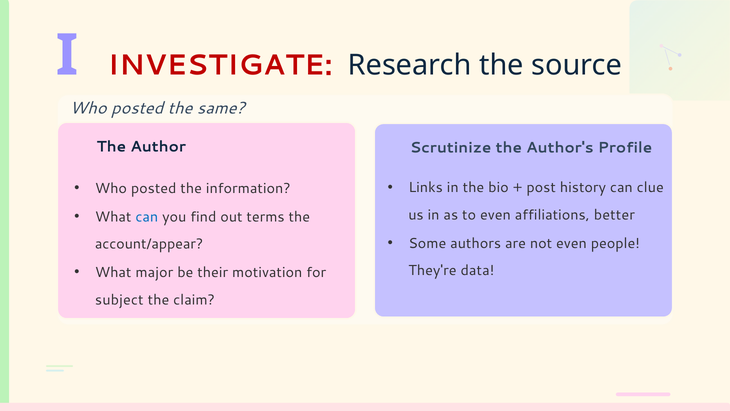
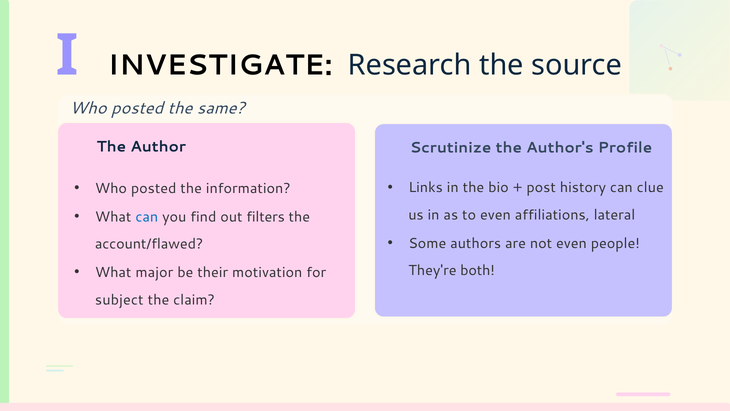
INVESTIGATE colour: red -> black (220, 65)
terms: terms -> filters (266, 217)
better: better -> lateral (614, 215)
account/appear: account/appear -> account/flawed (149, 244)
data: data -> both (478, 270)
